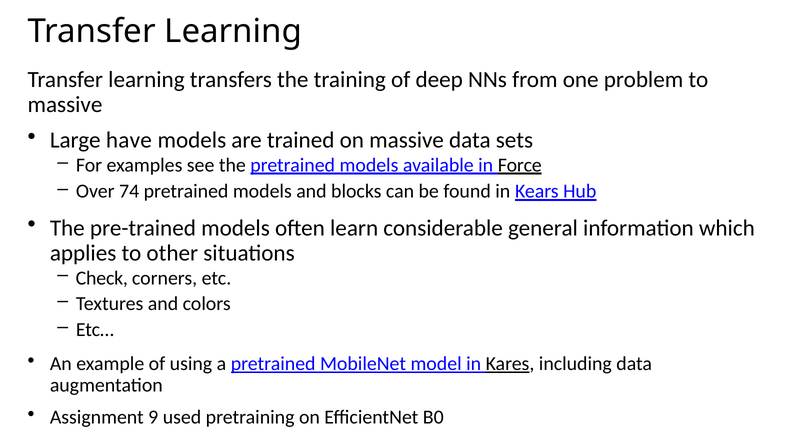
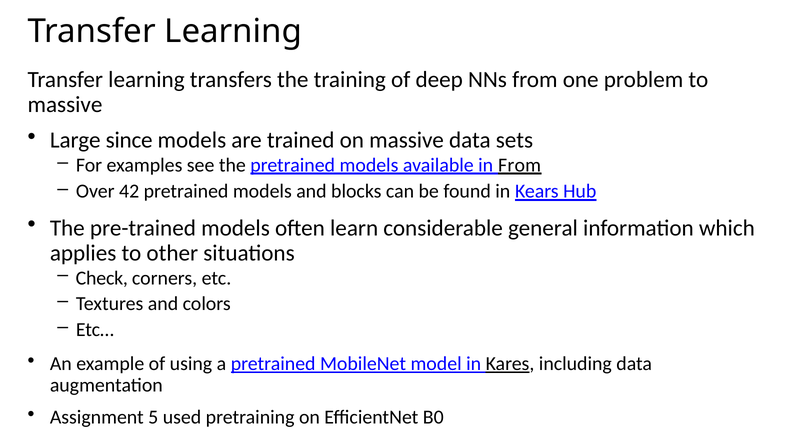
have: have -> since (129, 140)
in Force: Force -> From (520, 165)
74: 74 -> 42 (129, 192)
9: 9 -> 5 (153, 418)
